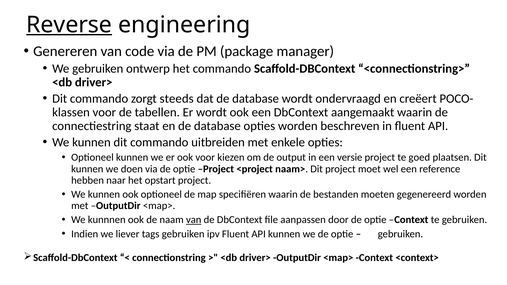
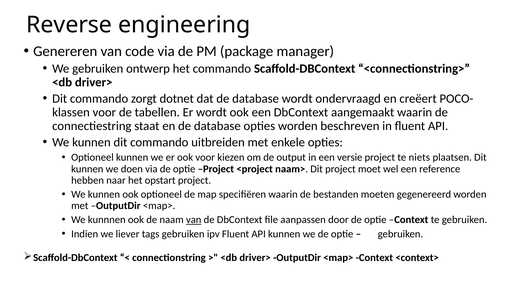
Reverse underline: present -> none (69, 25)
steeds: steeds -> dotnet (177, 99)
goed: goed -> niets (419, 158)
